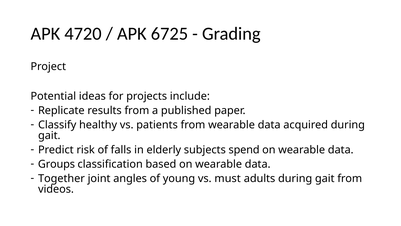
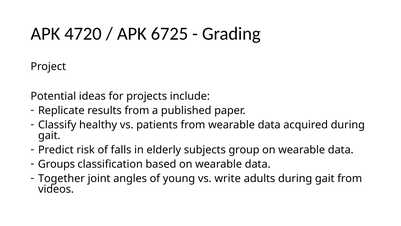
spend: spend -> group (244, 150)
must: must -> write (228, 178)
